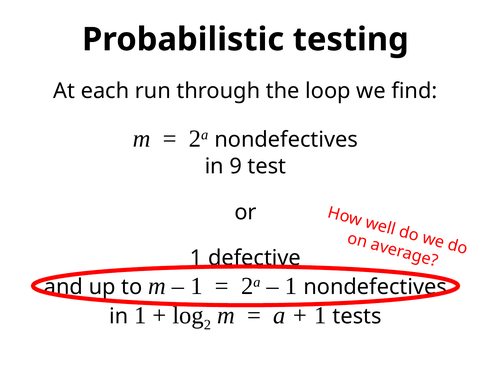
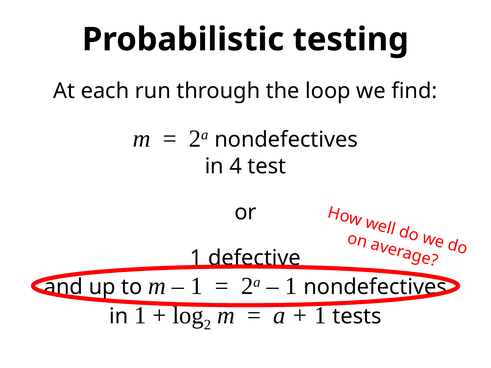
9: 9 -> 4 (236, 166)
